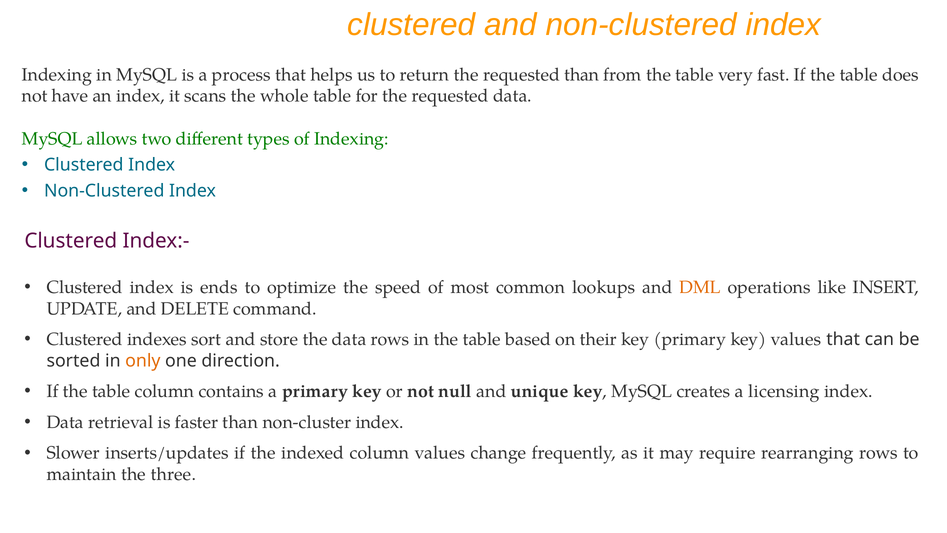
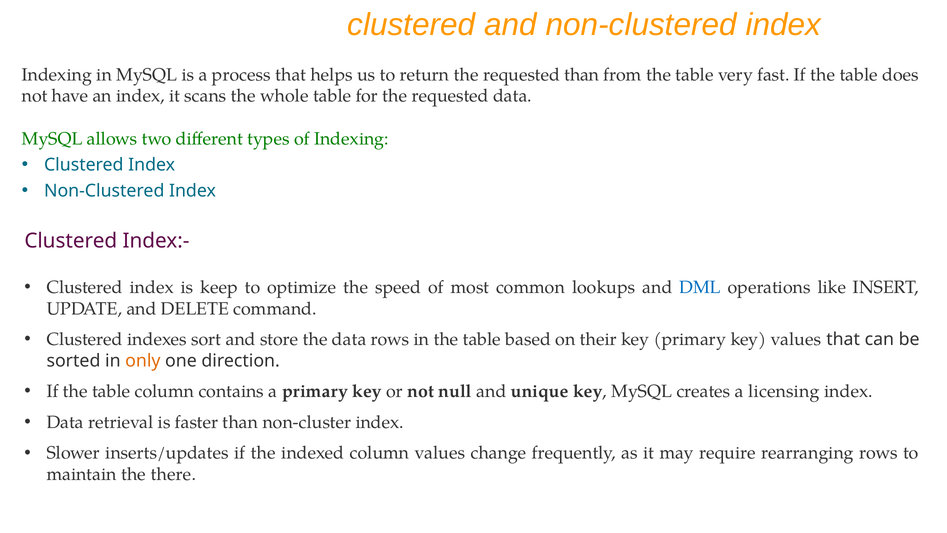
ends: ends -> keep (219, 287)
DML colour: orange -> blue (700, 287)
three: three -> there (173, 474)
